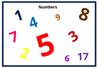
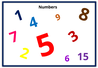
17: 17 -> 15 (83, 57)
